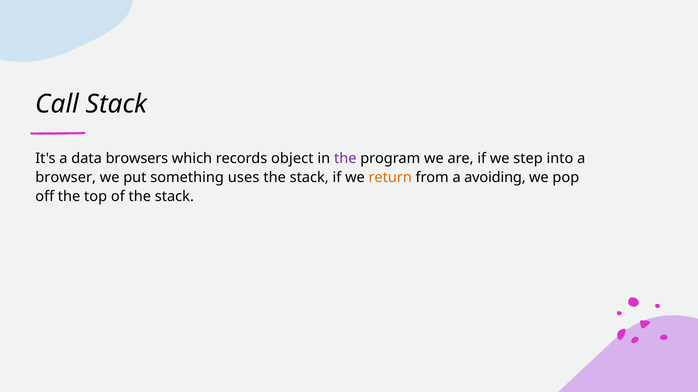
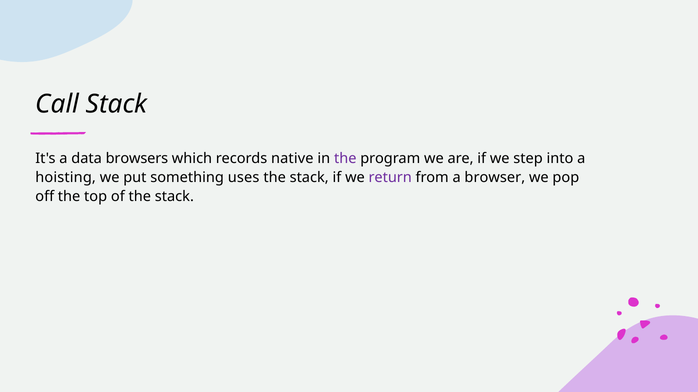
object: object -> native (292, 158)
browser: browser -> hoisting (66, 178)
return colour: orange -> purple (390, 178)
avoiding: avoiding -> browser (495, 178)
